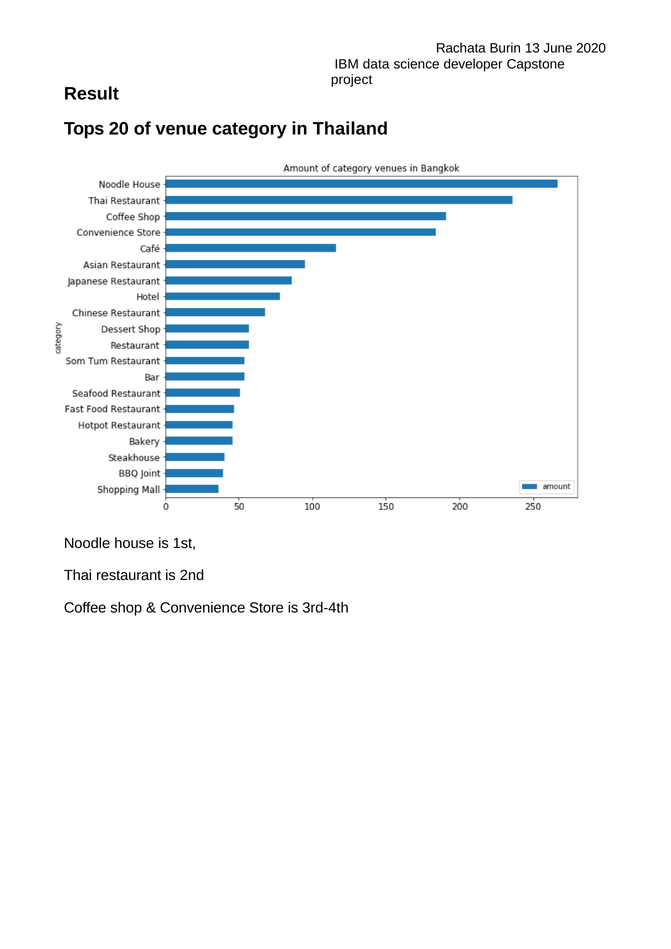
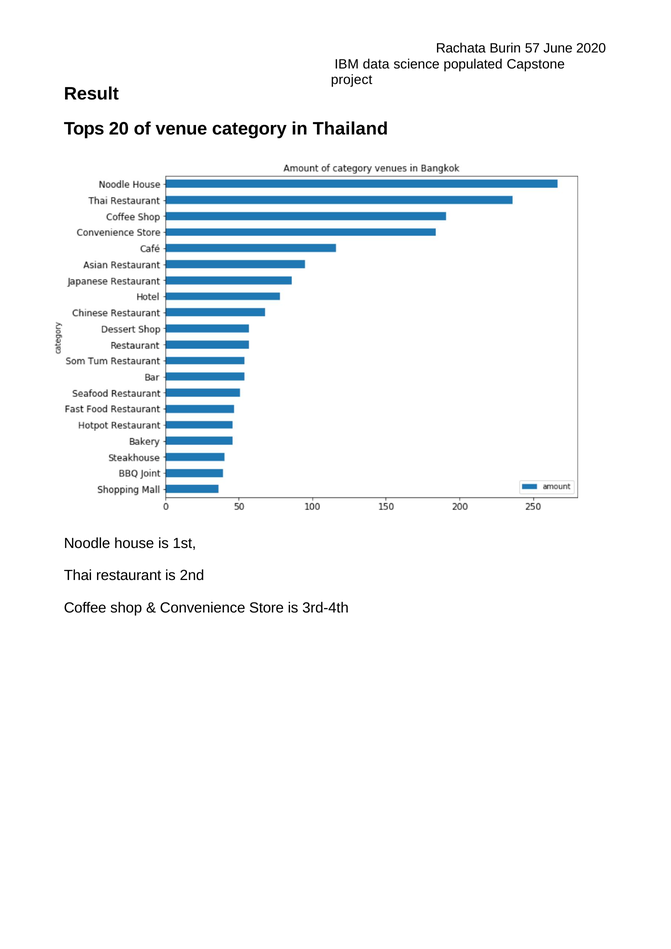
13: 13 -> 57 (532, 48)
developer: developer -> populated (473, 64)
